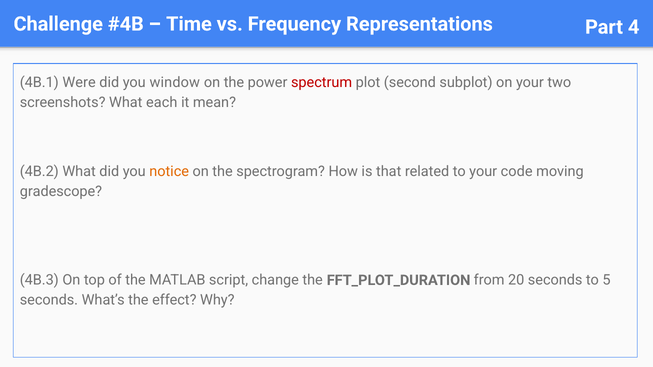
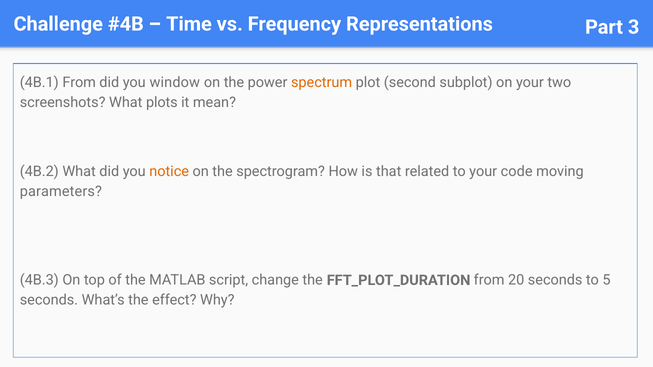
4: 4 -> 3 (634, 27)
4B.1 Were: Were -> From (79, 82)
spectrum colour: red -> orange (322, 82)
each: each -> plots (162, 102)
gradescope: gradescope -> parameters (61, 191)
